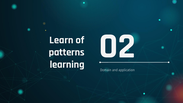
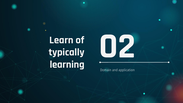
patterns: patterns -> typically (67, 52)
